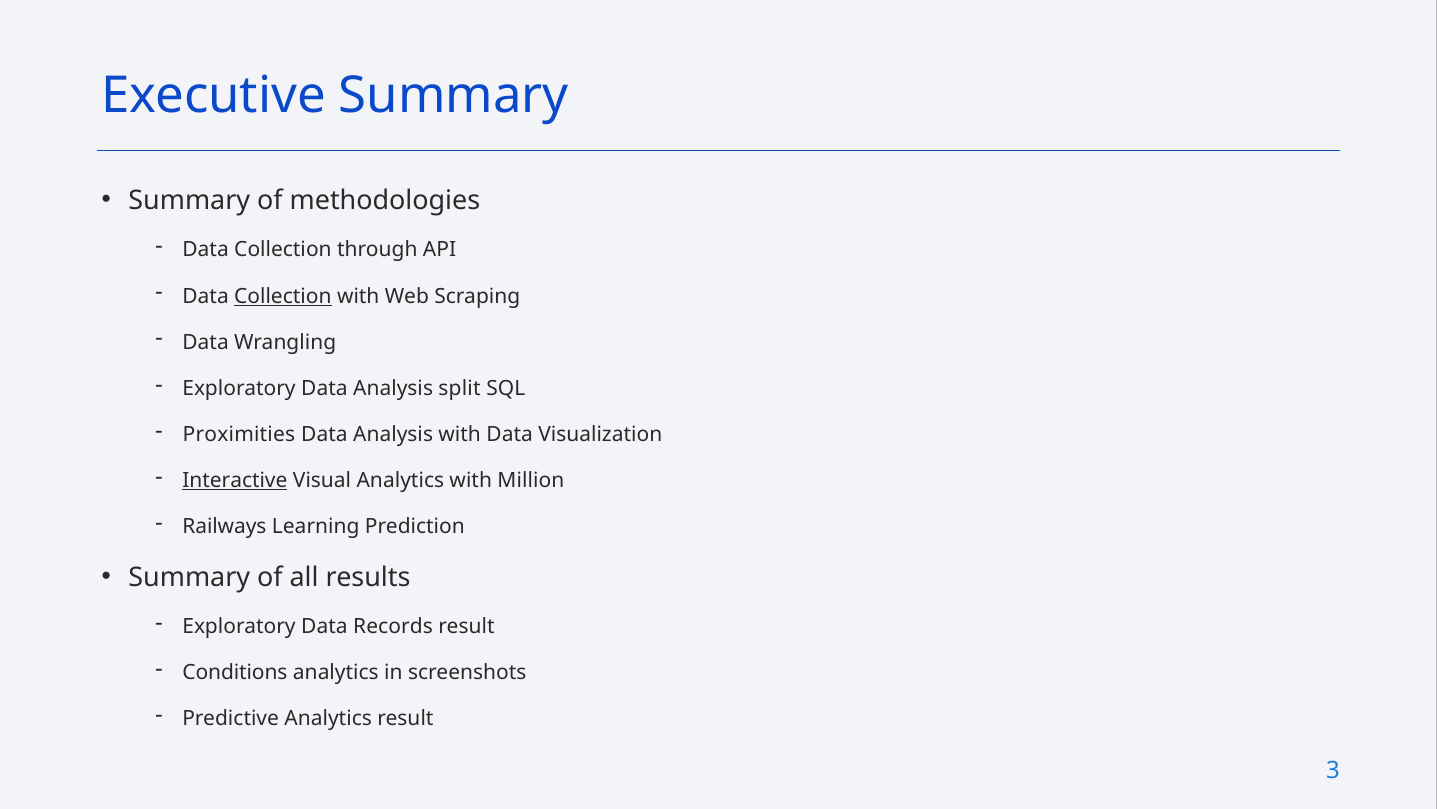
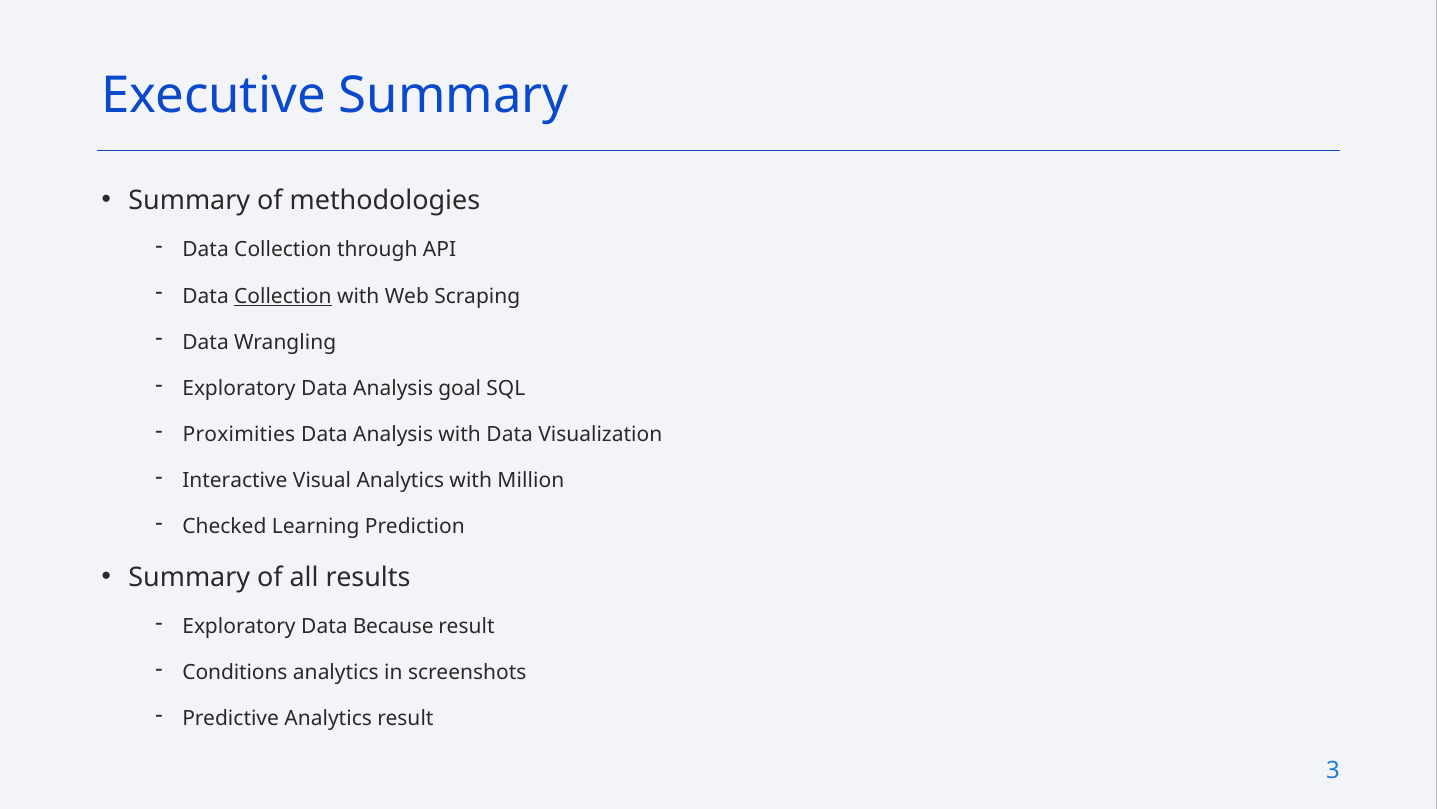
split: split -> goal (460, 388)
Interactive underline: present -> none (235, 480)
Railways: Railways -> Checked (224, 527)
Records: Records -> Because (393, 626)
